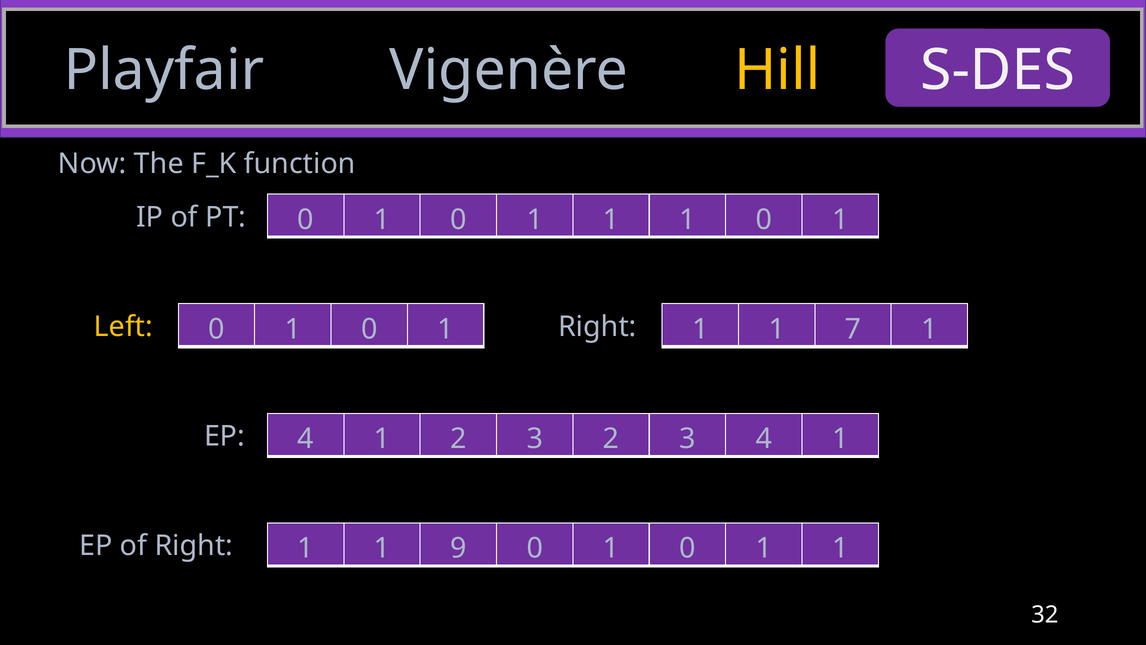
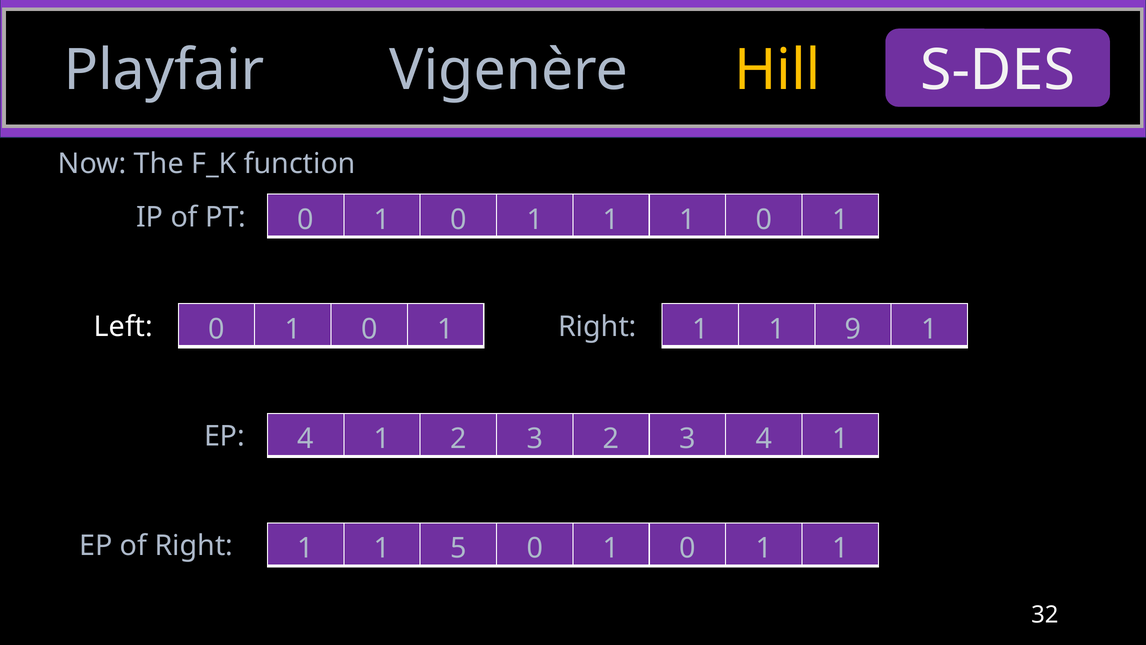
Left colour: yellow -> white (123, 327)
7: 7 -> 9 (853, 329)
9: 9 -> 5 (458, 548)
